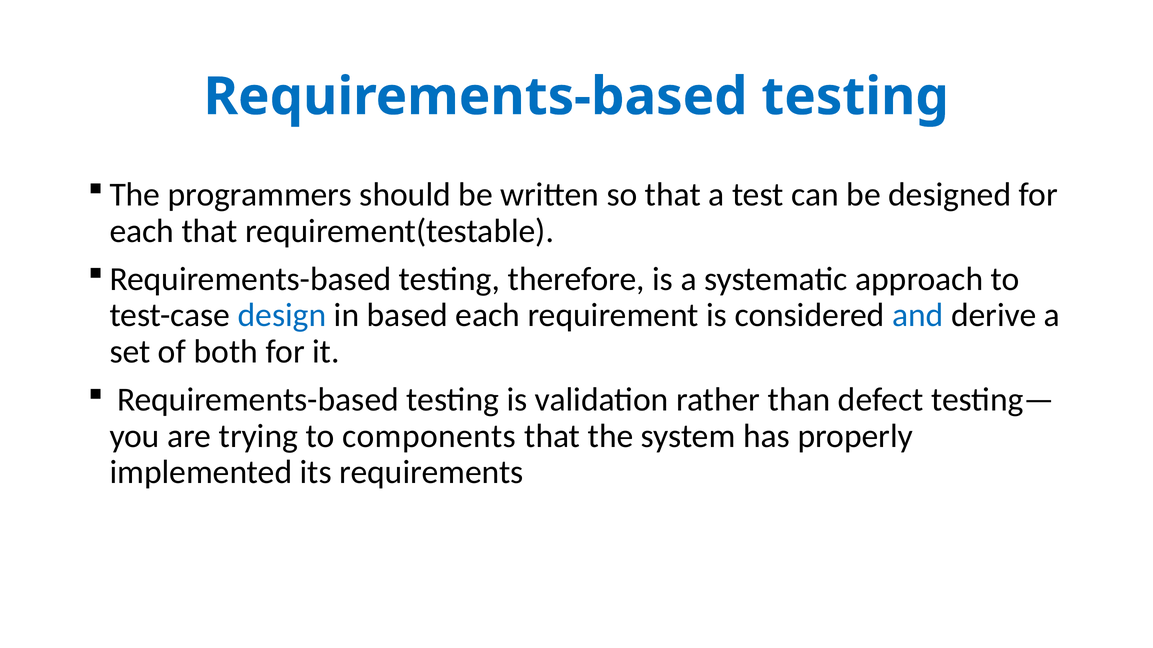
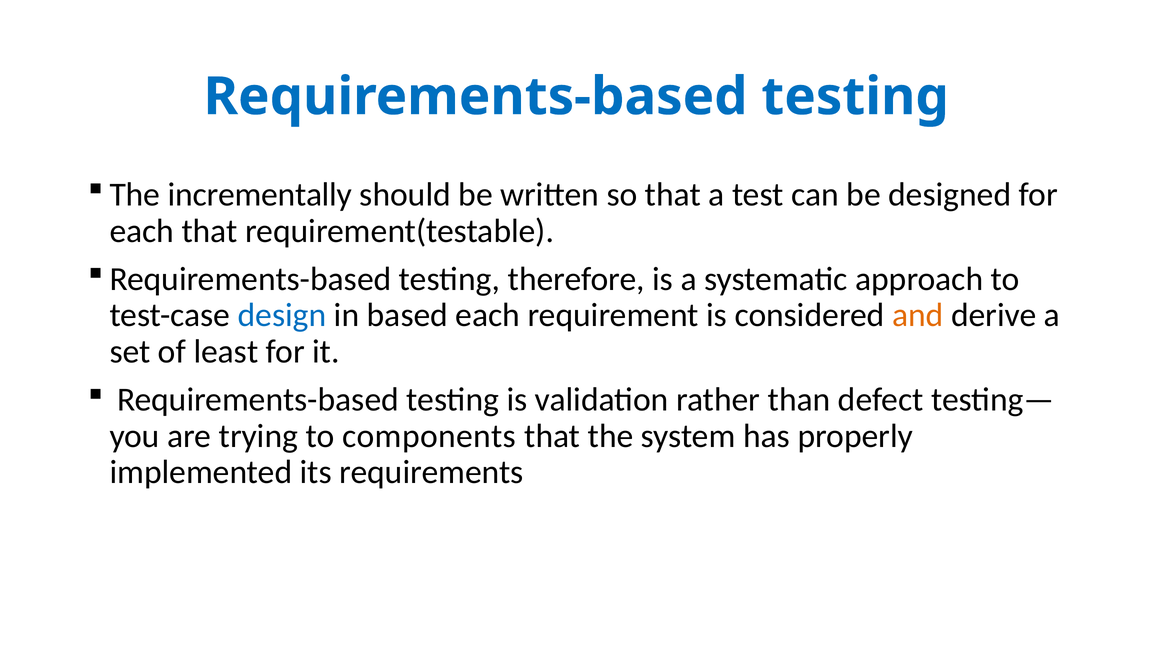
programmers: programmers -> incrementally (260, 195)
and colour: blue -> orange (918, 316)
both: both -> least (226, 352)
